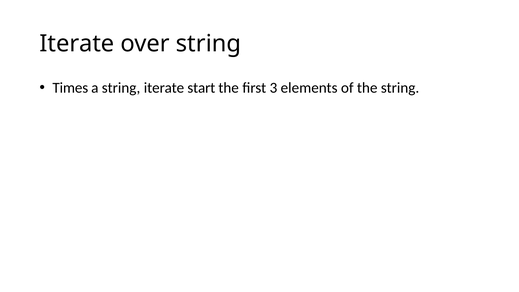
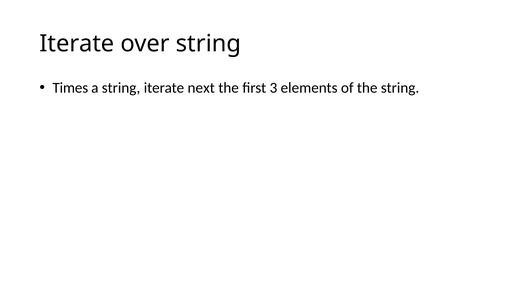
start: start -> next (201, 88)
